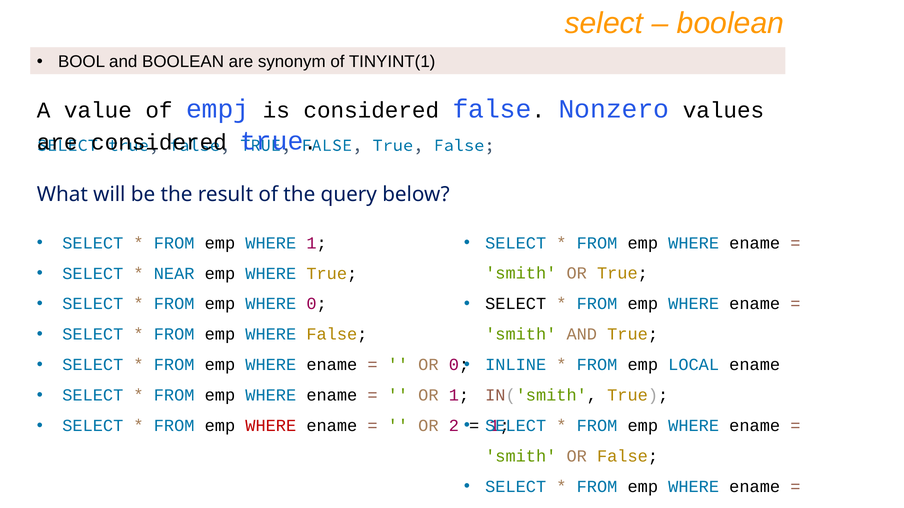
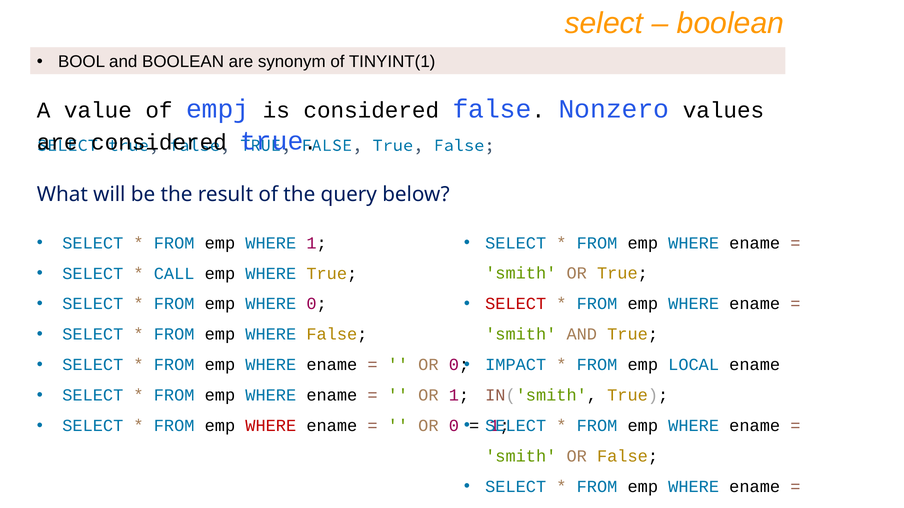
NEAR: NEAR -> CALL (174, 274)
SELECT colour: black -> red (516, 304)
INLINE: INLINE -> IMPACT (516, 365)
2: 2 -> 0 (454, 426)
